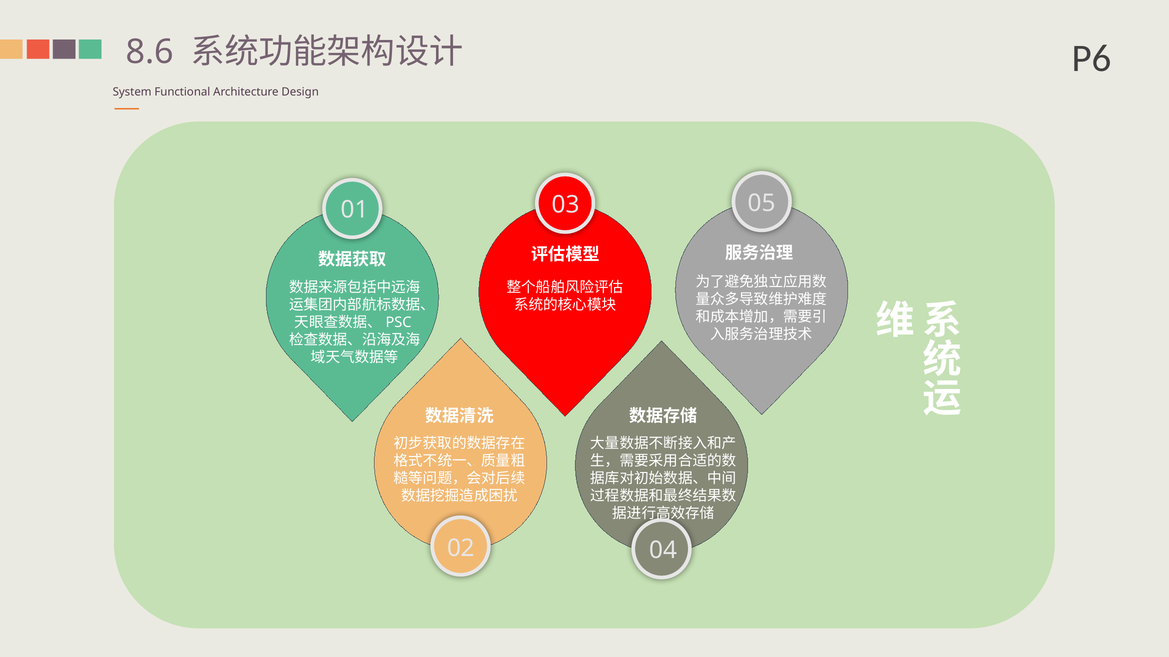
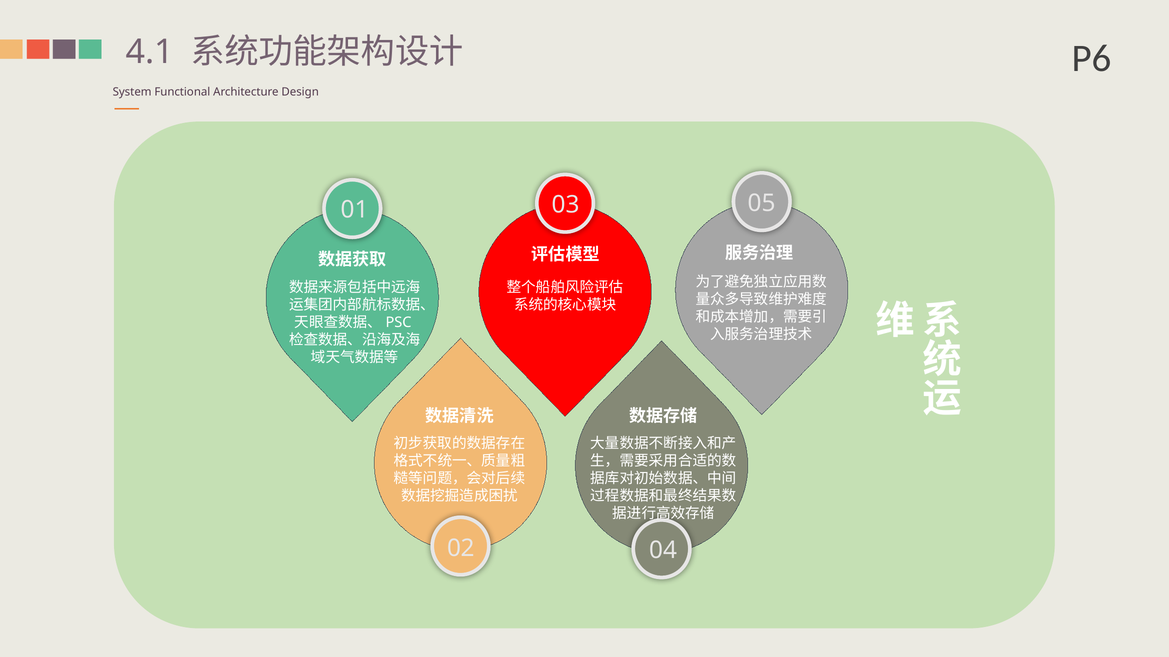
8.6: 8.6 -> 4.1 (150, 52)
